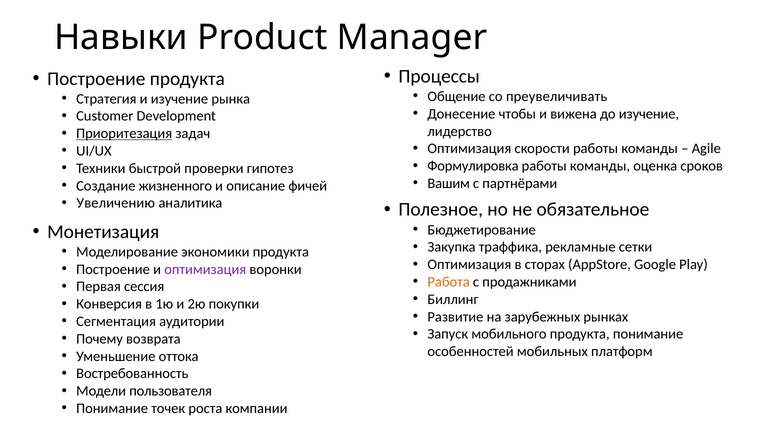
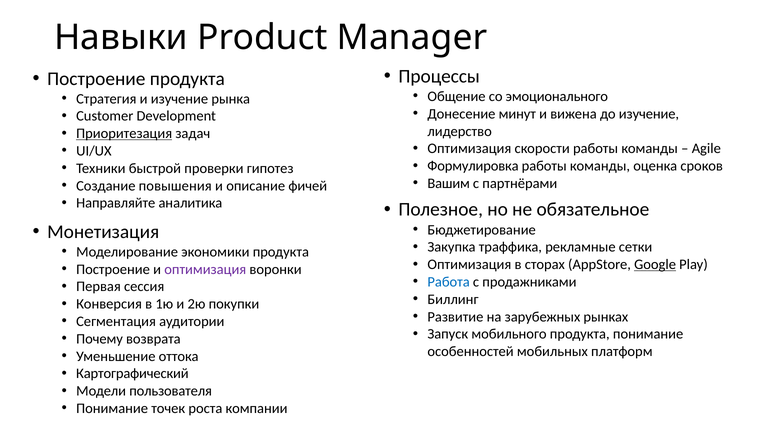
преувеличивать: преувеличивать -> эмоционального (557, 97)
чтобы: чтобы -> минут (517, 114)
жизненного: жизненного -> повышения (175, 186)
Увеличению: Увеличению -> Направляйте (116, 203)
Google underline: none -> present (655, 265)
Работа colour: orange -> blue (449, 282)
Востребованность: Востребованность -> Картографический (132, 374)
